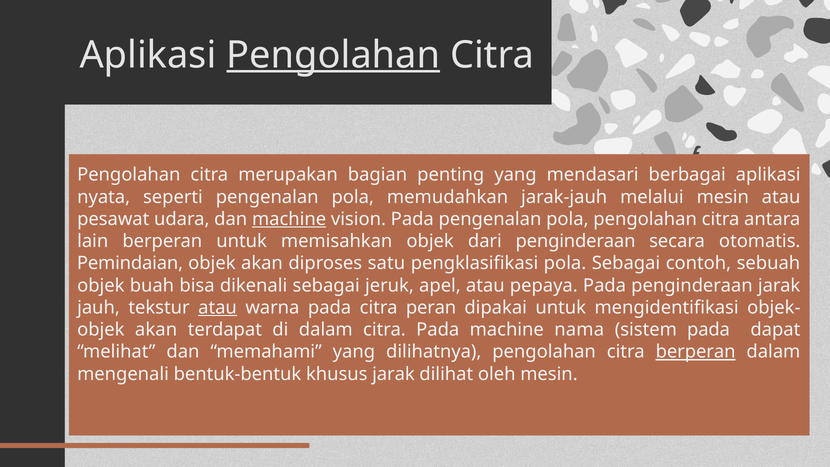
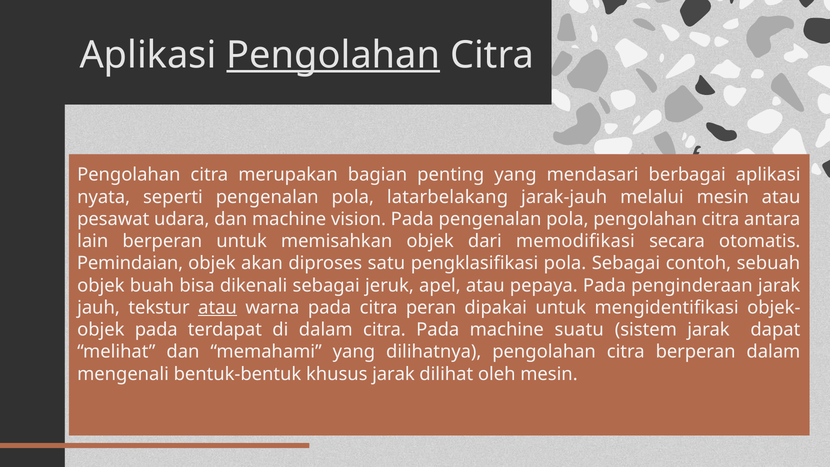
memudahkan: memudahkan -> latarbelakang (448, 197)
machine underline: present -> none (289, 219)
dari penginderaan: penginderaan -> memodifikasi (575, 241)
akan: akan -> pada (156, 330)
nama: nama -> suatu (579, 330)
sistem pada: pada -> jarak (708, 330)
berperan underline: present -> none (696, 352)
